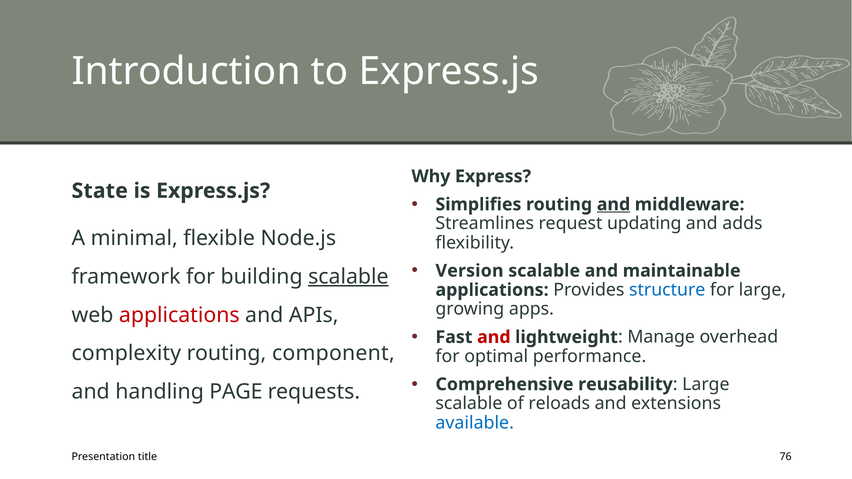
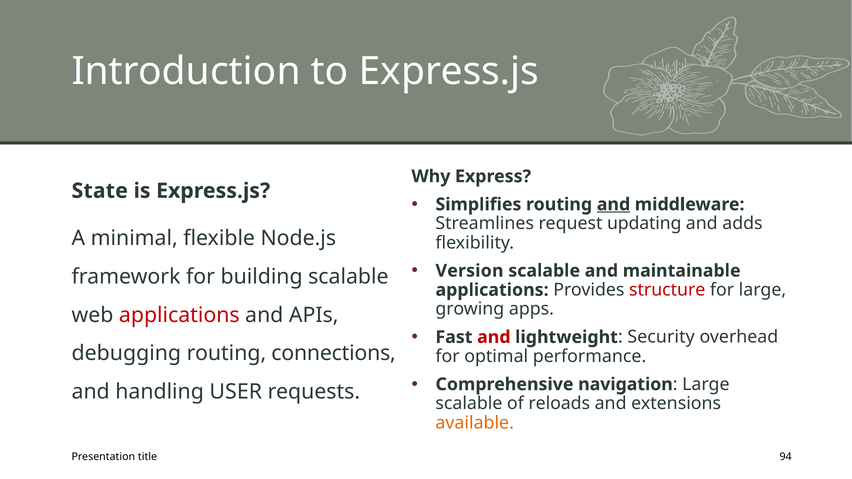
scalable underline: present -> none (348, 277)
structure colour: blue -> red (667, 290)
Manage: Manage -> Security (661, 337)
complexity: complexity -> debugging (126, 353)
component: component -> connections (334, 353)
reusability: reusability -> navigation (625, 385)
PAGE: PAGE -> USER (236, 392)
available colour: blue -> orange (475, 423)
76: 76 -> 94 (786, 457)
